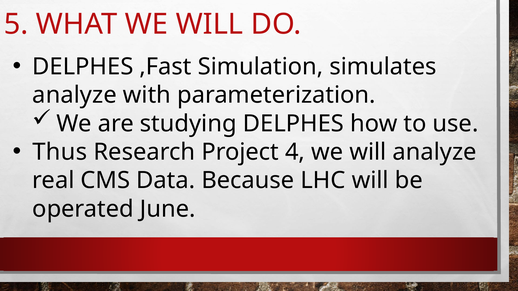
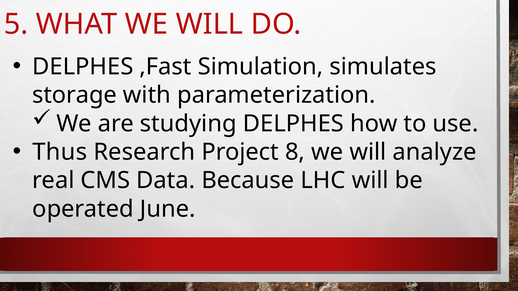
analyze: analyze -> storage (75, 95)
4: 4 -> 8 (295, 152)
